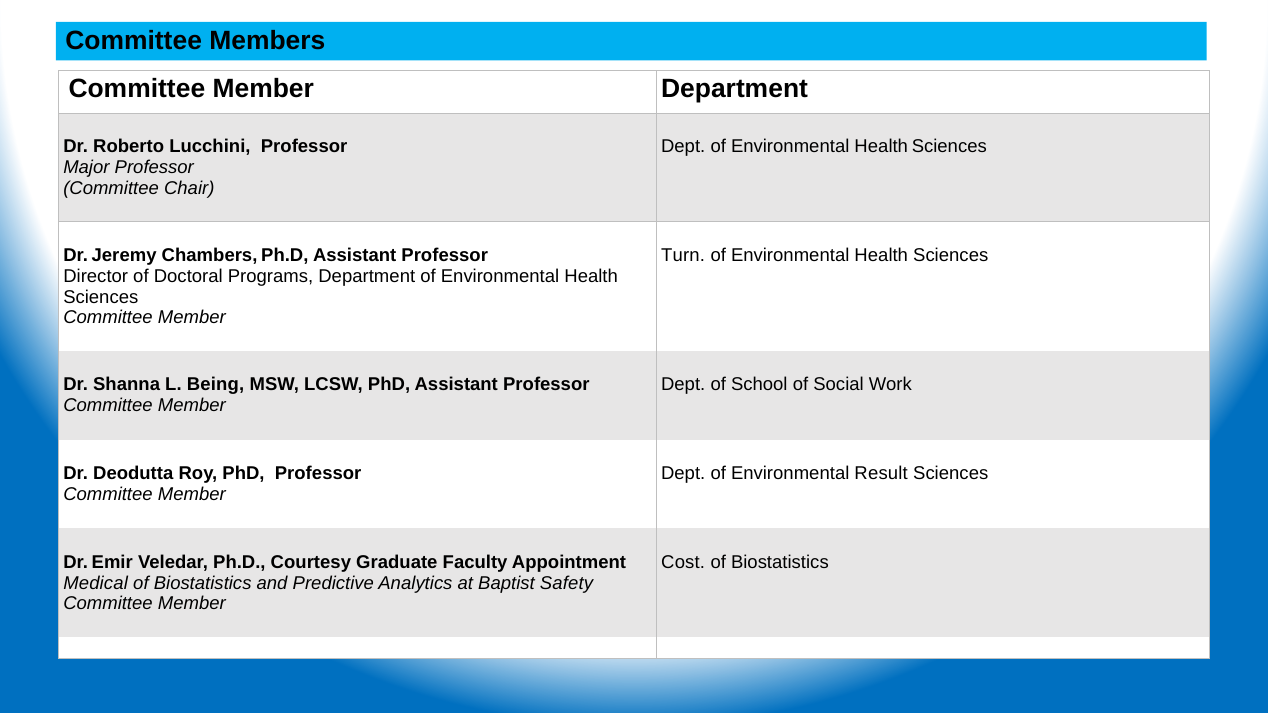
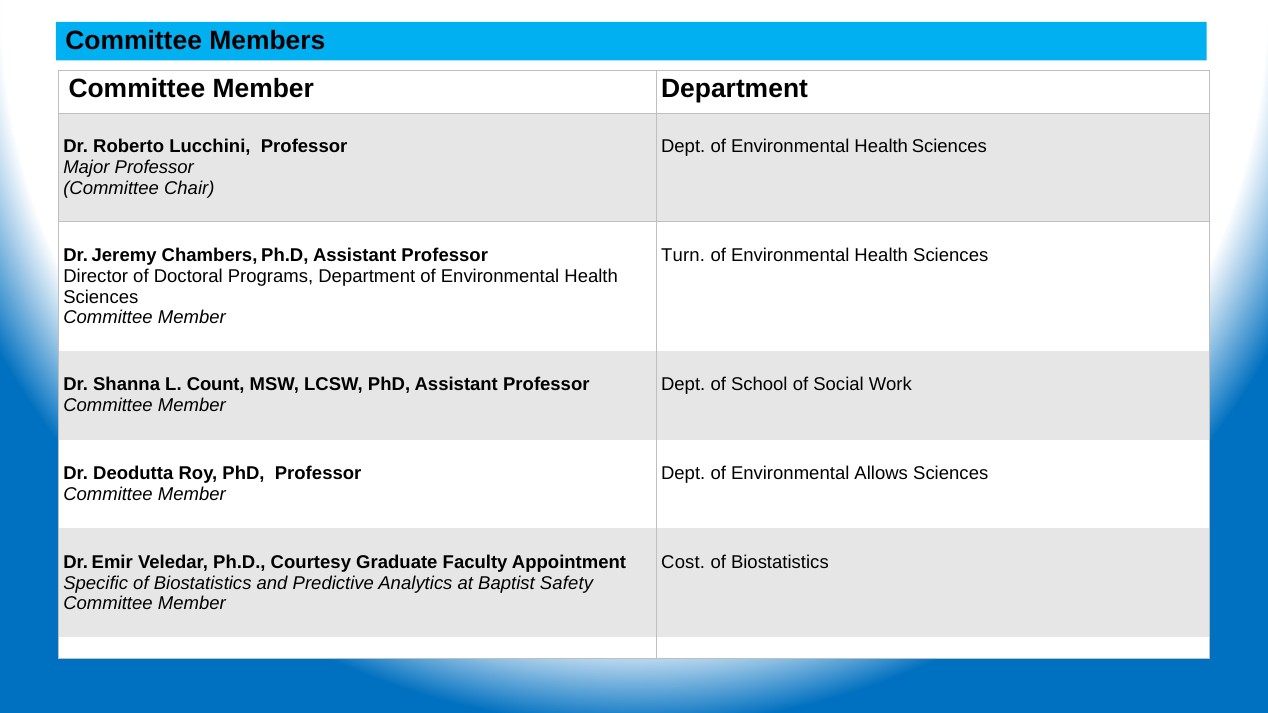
Being: Being -> Count (216, 385)
Result: Result -> Allows (881, 474)
Medical: Medical -> Specific (96, 583)
